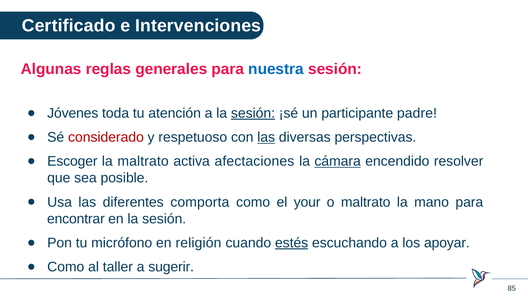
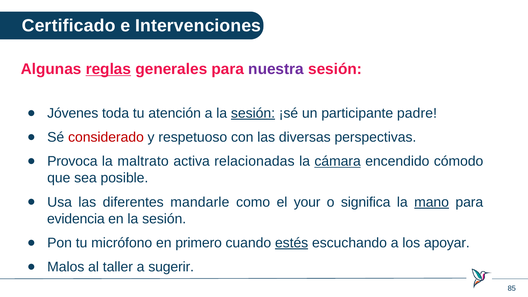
reglas underline: none -> present (108, 69)
nuestra colour: blue -> purple (276, 69)
las underline: present -> none (266, 137)
Escoger: Escoger -> Provoca (72, 161)
afectaciones: afectaciones -> relacionadas (254, 161)
resolver: resolver -> cómodo (459, 161)
comporta: comporta -> mandarle (200, 202)
o maltrato: maltrato -> significa (366, 202)
mano underline: none -> present (432, 202)
encontrar: encontrar -> evidencia (76, 219)
religión: religión -> primero (199, 243)
Como: Como -> Malos (66, 267)
